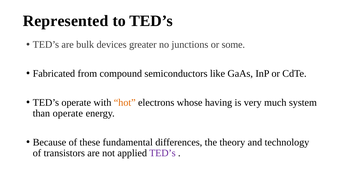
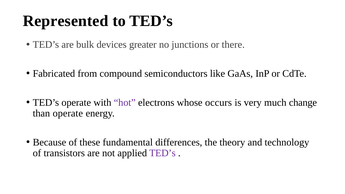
some: some -> there (233, 45)
hot colour: orange -> purple (125, 102)
having: having -> occurs (218, 102)
system: system -> change (303, 102)
